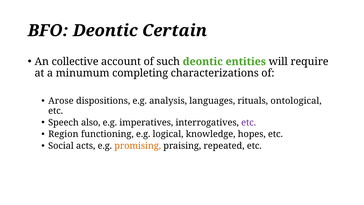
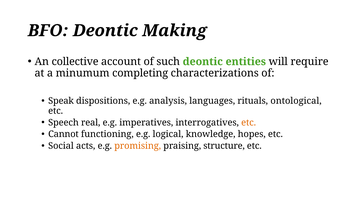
Certain: Certain -> Making (174, 31)
Arose: Arose -> Speak (61, 101)
also: also -> real (91, 122)
etc colour: purple -> orange (249, 122)
Region: Region -> Cannot (63, 134)
repeated: repeated -> structure (224, 146)
